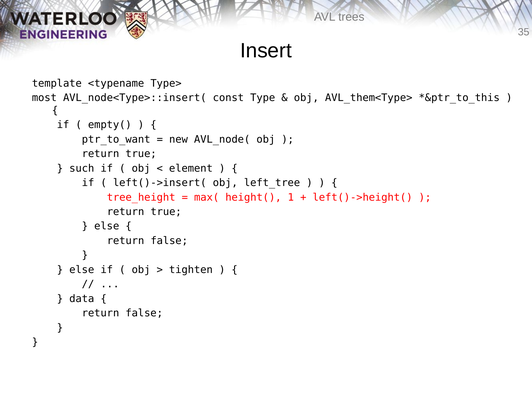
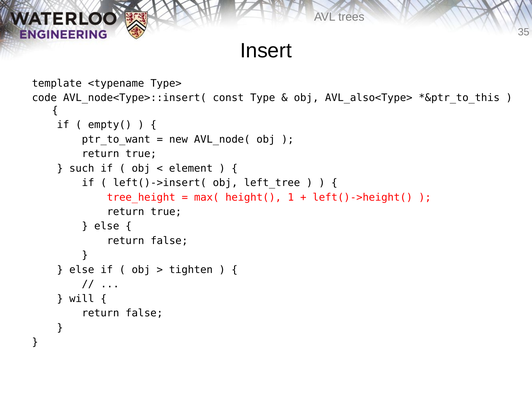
most: most -> code (44, 98)
AVL_them<Type>: AVL_them<Type> -> AVL_also<Type> (369, 98)
data: data -> will (82, 299)
